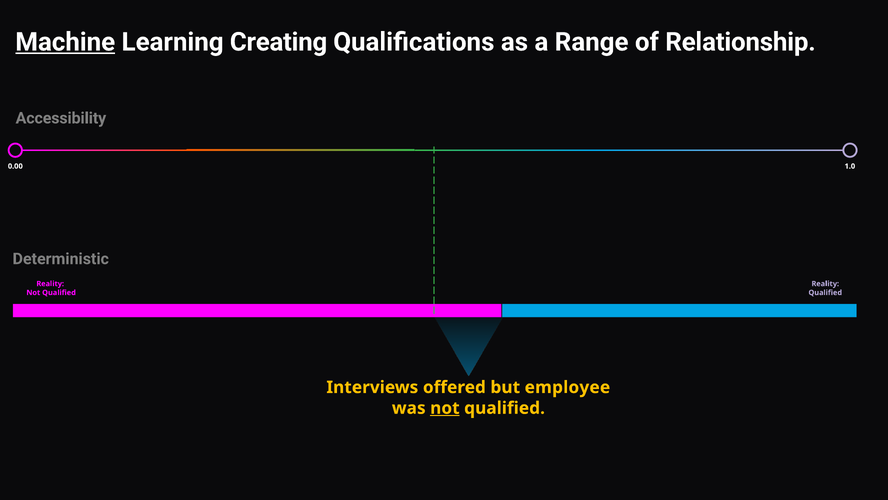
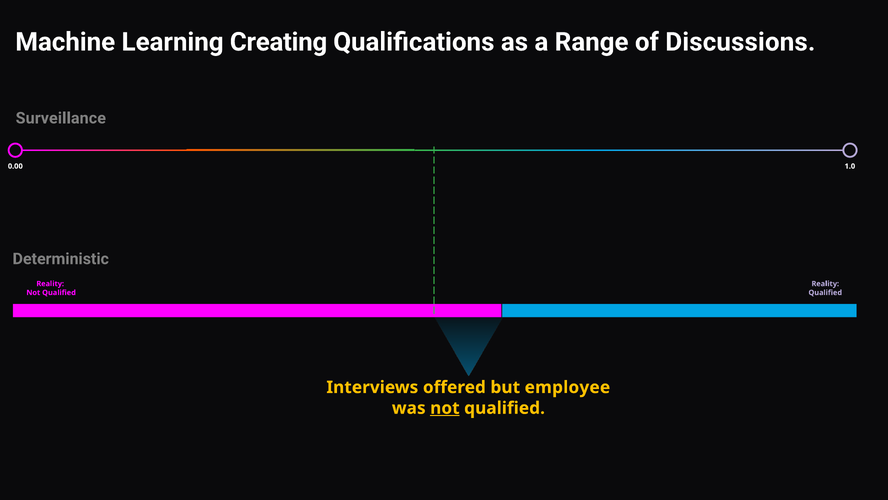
Machine underline: present -> none (65, 42)
Relationship: Relationship -> Discussions (740, 42)
Accessibility: Accessibility -> Surveillance (61, 118)
